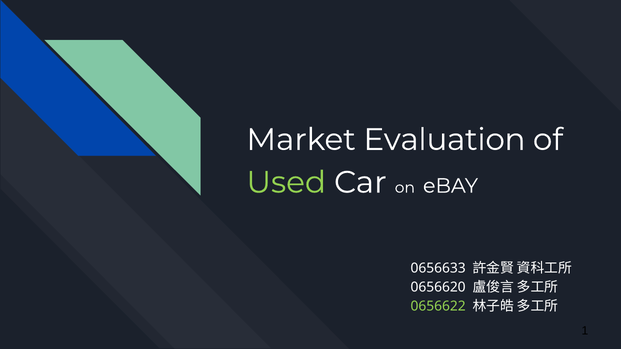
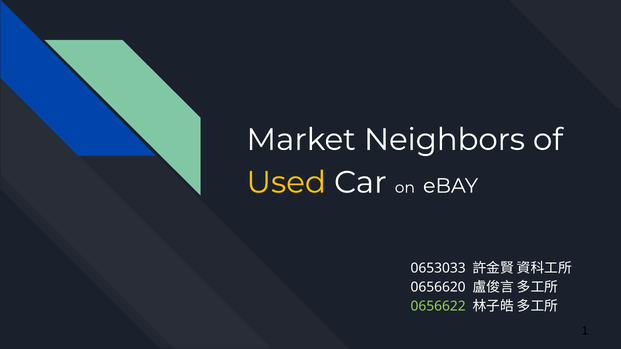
Evaluation: Evaluation -> Neighbors (444, 140)
Used colour: light green -> yellow (286, 183)
0656633: 0656633 -> 0653033 (438, 268)
